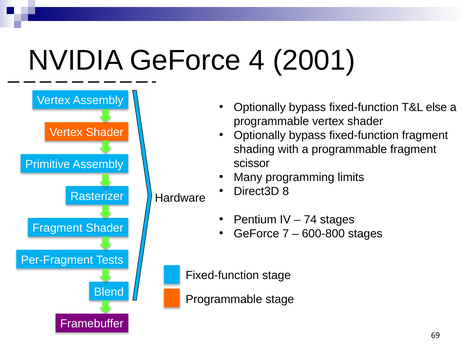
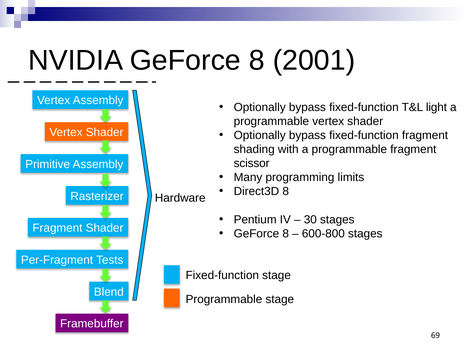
NVIDIA GeForce 4: 4 -> 8 (257, 60)
else: else -> light (436, 107)
74: 74 -> 30 (310, 220)
7: 7 -> 8 (286, 234)
